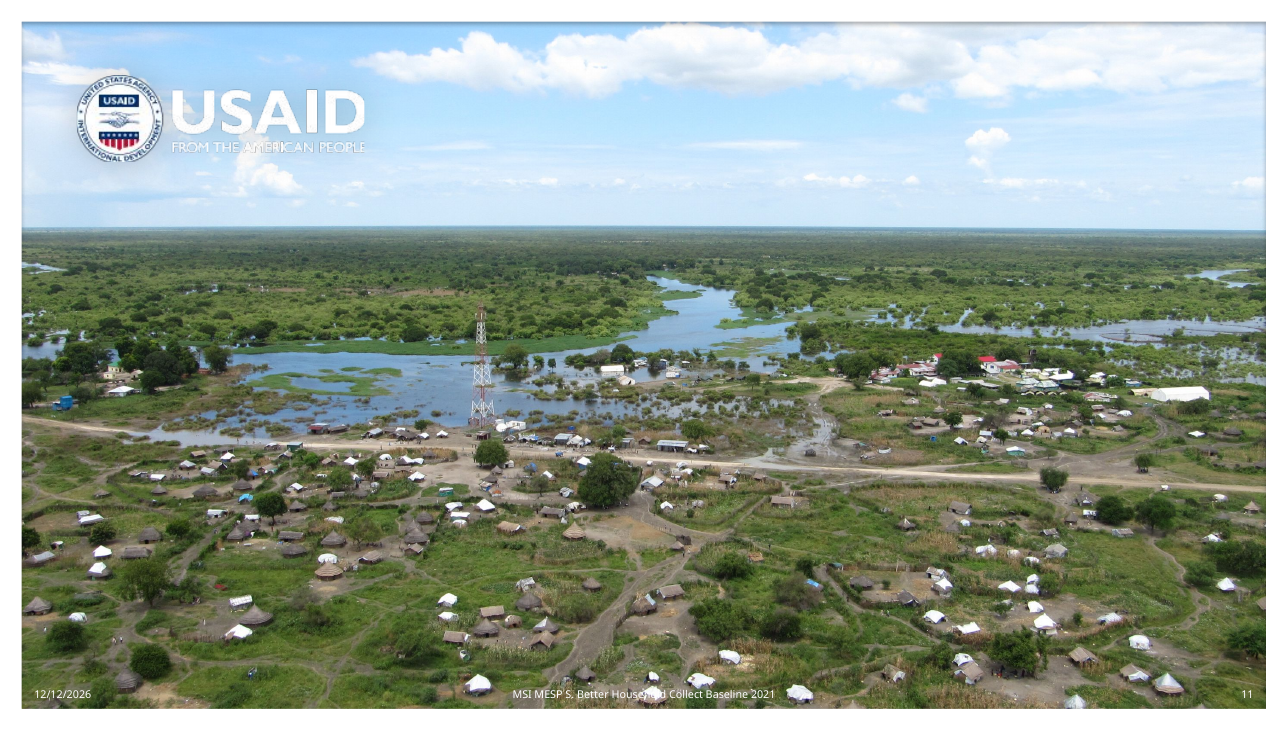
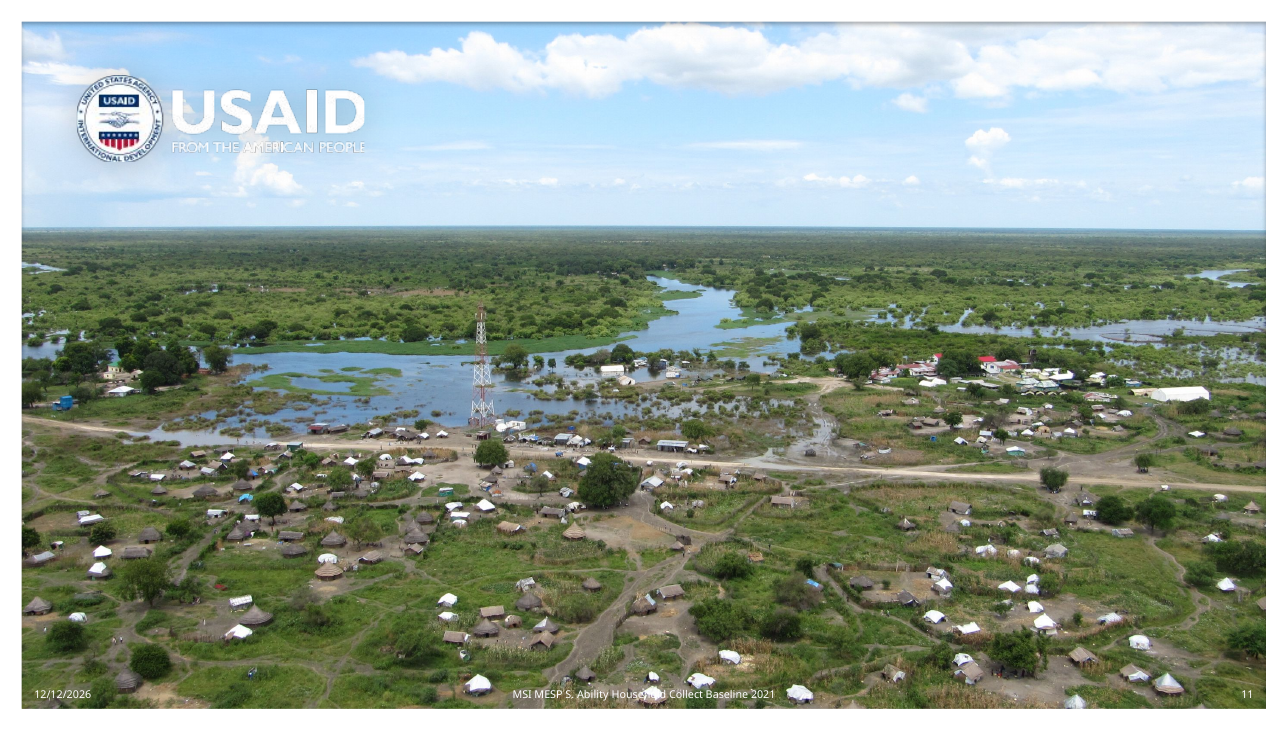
Better: Better -> Ability (593, 695)
